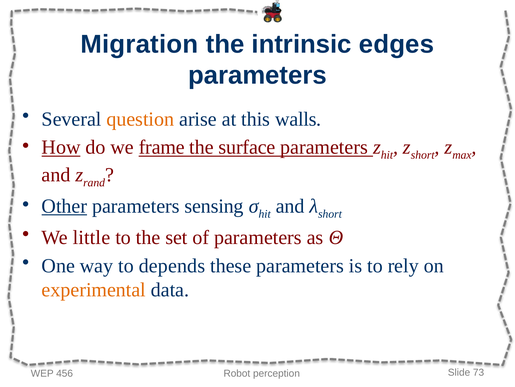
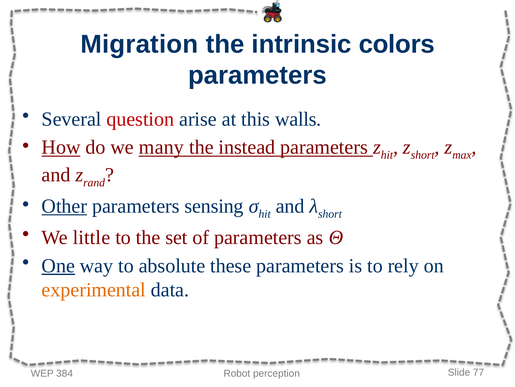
edges: edges -> colors (397, 44)
question colour: orange -> red (140, 119)
frame: frame -> many (161, 147)
surface: surface -> instead (247, 147)
One underline: none -> present (58, 265)
depends: depends -> absolute (172, 265)
456: 456 -> 384 (65, 373)
73: 73 -> 77 (479, 372)
